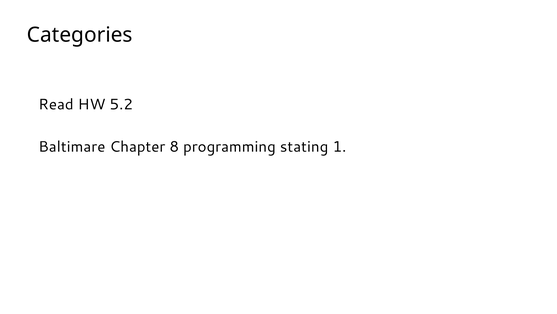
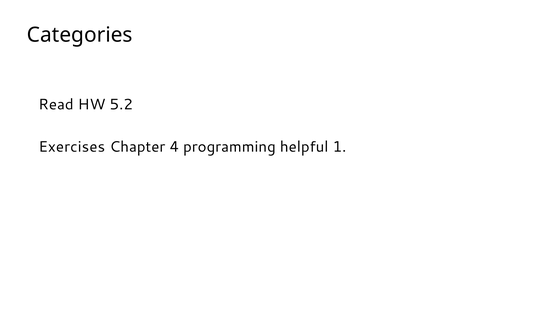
Baltimare: Baltimare -> Exercises (72, 146)
8: 8 -> 4 (174, 146)
stating: stating -> helpful (304, 146)
